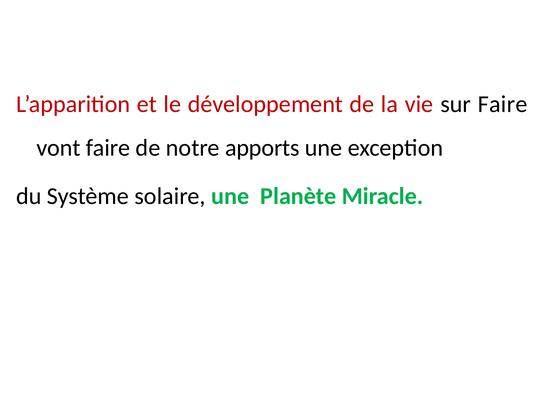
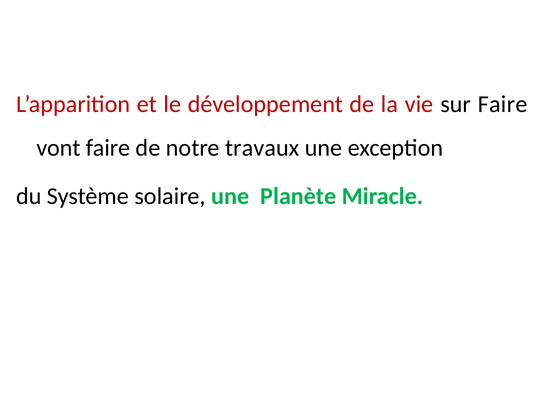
apports: apports -> travaux (262, 148)
